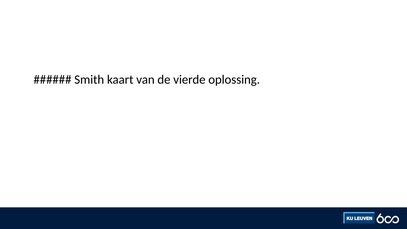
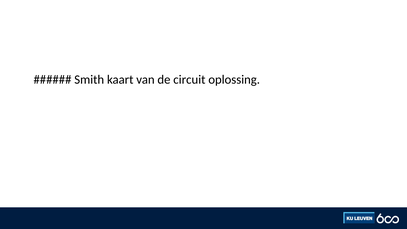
vierde: vierde -> circuit (189, 80)
